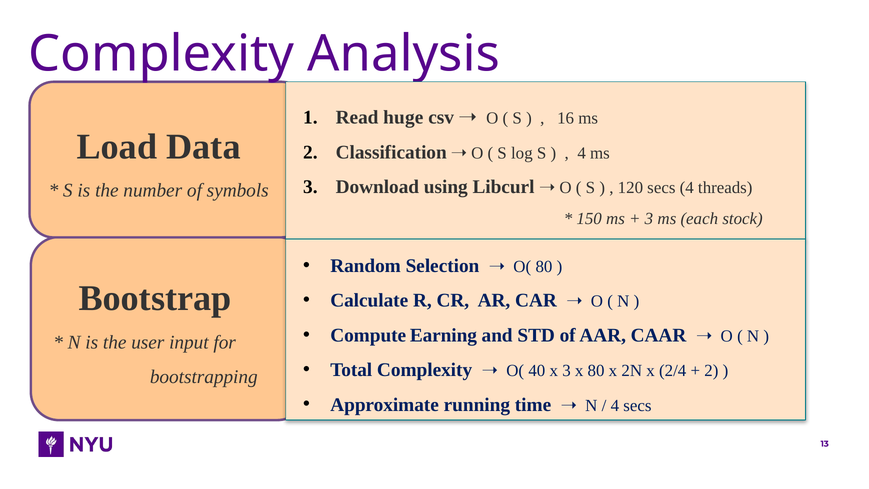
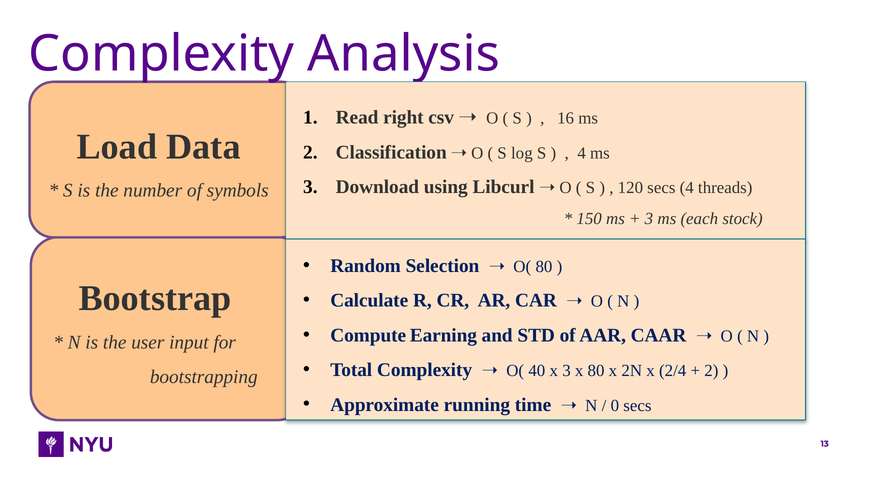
huge: huge -> right (403, 118)
4: 4 -> 0 (615, 405)
